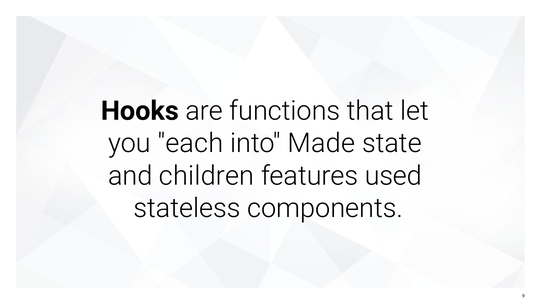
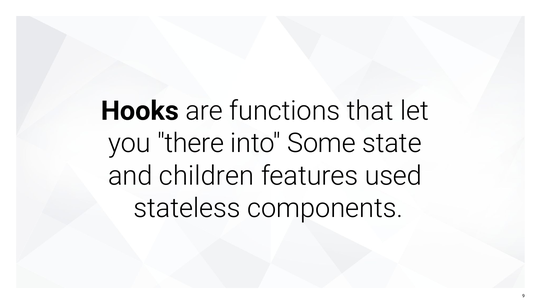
each: each -> there (191, 143)
Made: Made -> Some (321, 143)
